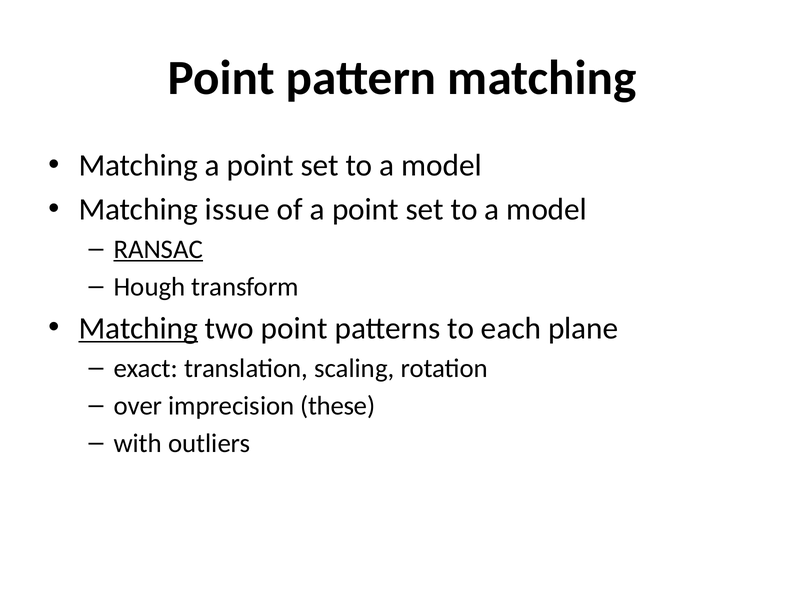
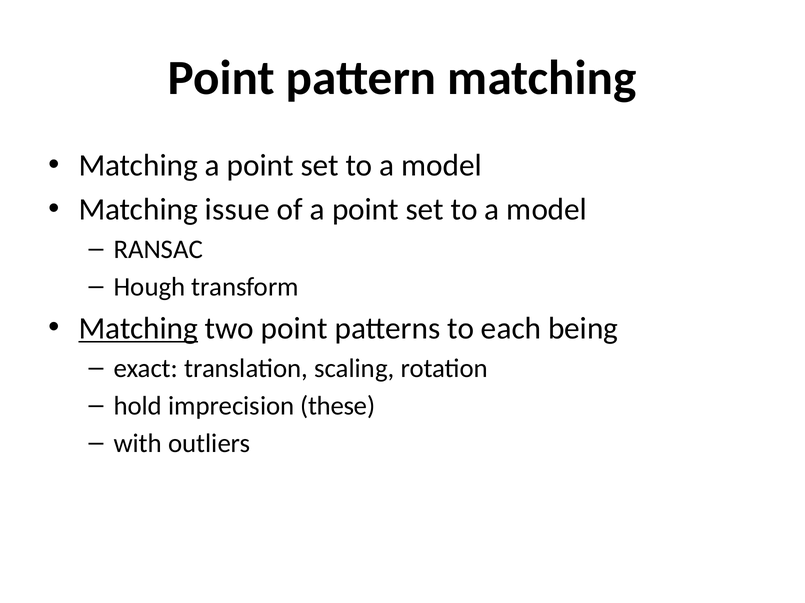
RANSAC underline: present -> none (158, 250)
plane: plane -> being (583, 329)
over: over -> hold (138, 406)
